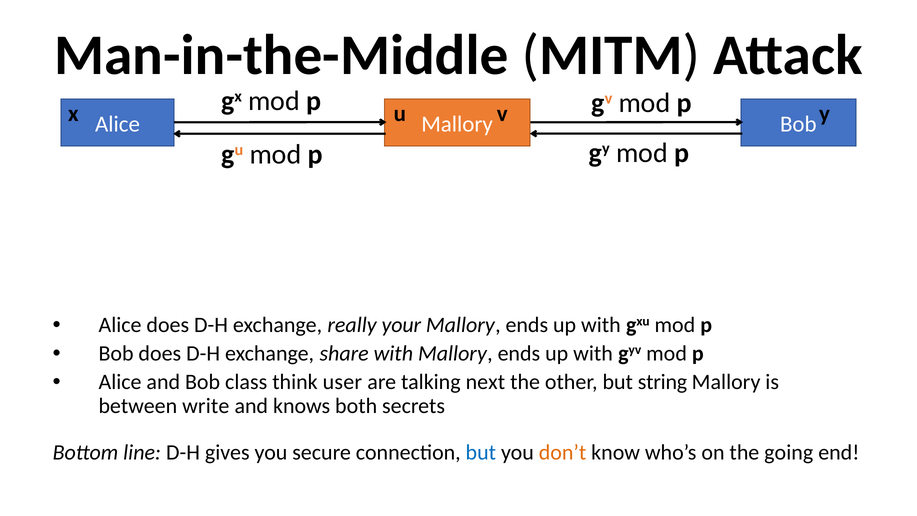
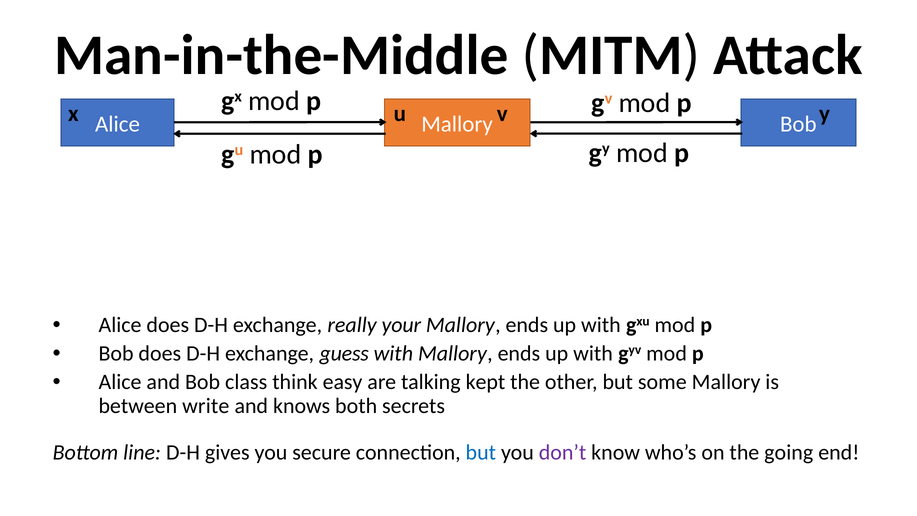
share: share -> guess (344, 353)
user: user -> easy (343, 382)
next: next -> kept (485, 382)
string: string -> some (662, 382)
don’t colour: orange -> purple (563, 452)
